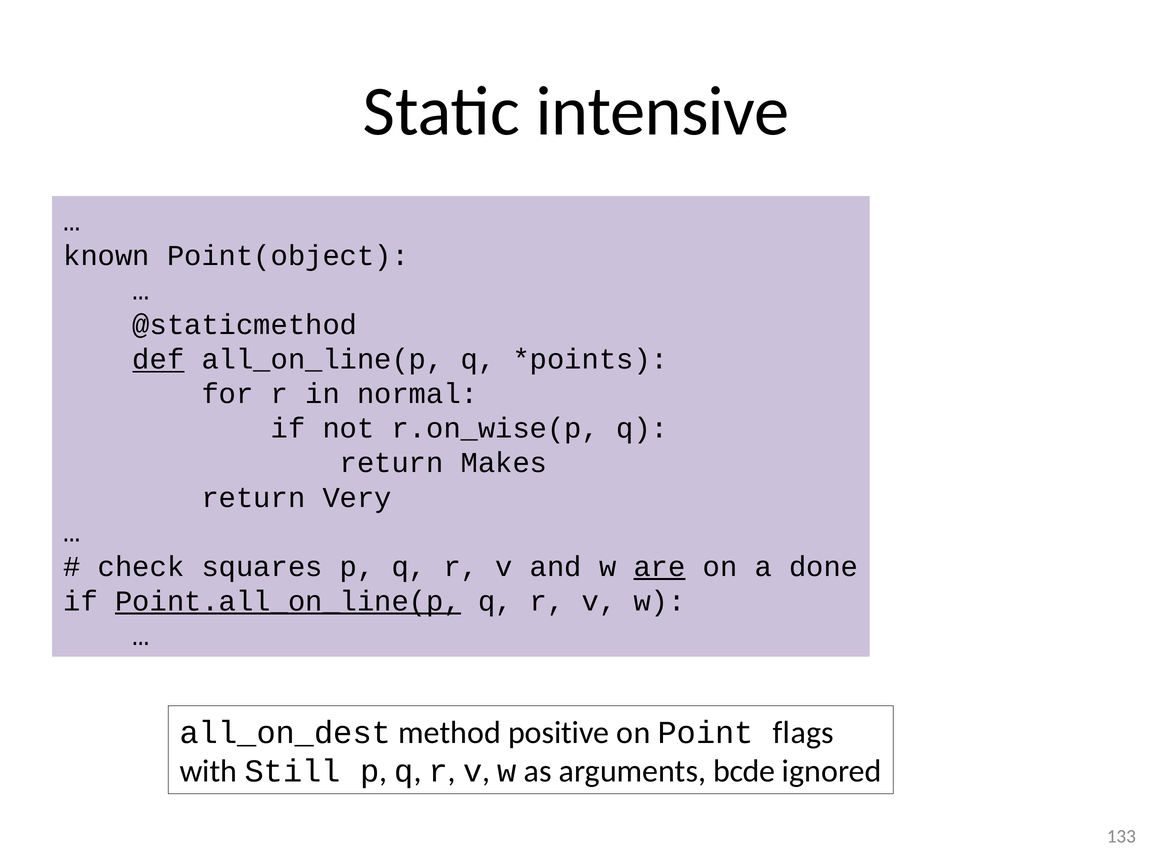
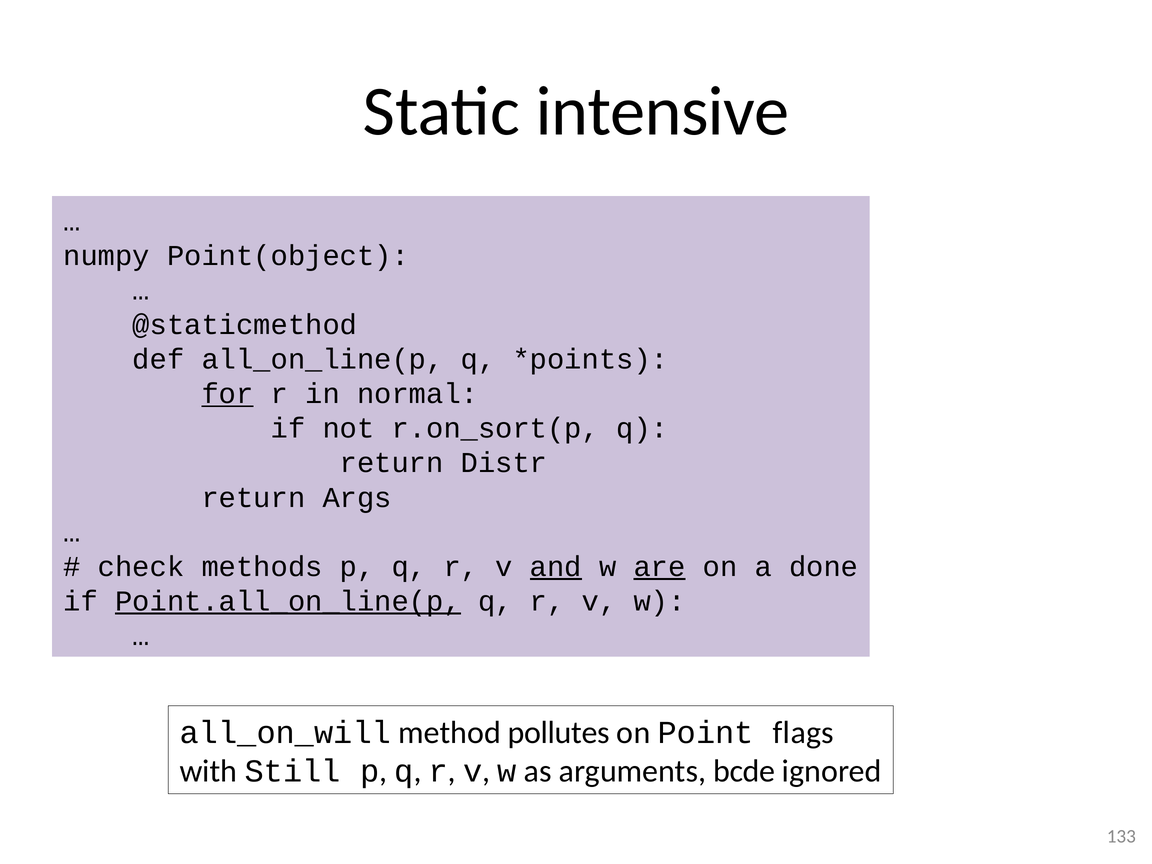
known: known -> numpy (107, 256)
def underline: present -> none (158, 359)
for underline: none -> present (228, 394)
r.on_wise(p: r.on_wise(p -> r.on_sort(p (495, 428)
Makes: Makes -> Distr (504, 463)
Very: Very -> Args (357, 498)
squares: squares -> methods (262, 567)
and underline: none -> present (556, 567)
all_on_dest: all_on_dest -> all_on_will (285, 733)
positive: positive -> pollutes (559, 733)
